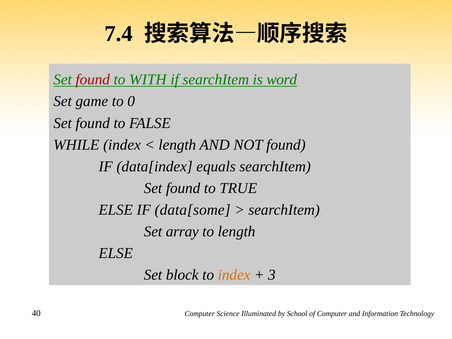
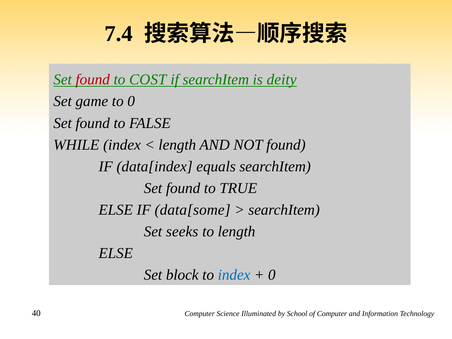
WITH: WITH -> COST (148, 80)
word: word -> deity (282, 80)
array: array -> seeks (182, 231)
index colour: orange -> blue (234, 275)
3: 3 -> 0 (272, 275)
